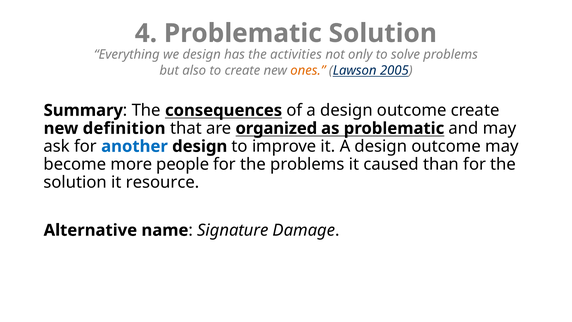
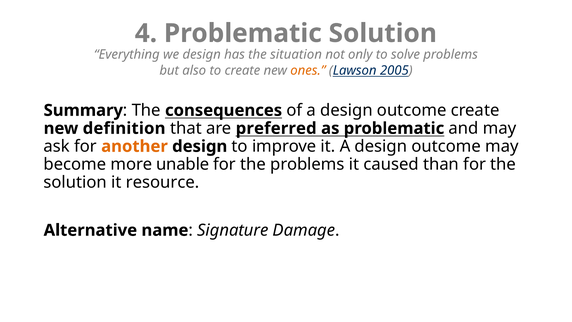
activities: activities -> situation (296, 55)
organized: organized -> preferred (276, 128)
another colour: blue -> orange (134, 146)
people: people -> unable (183, 164)
